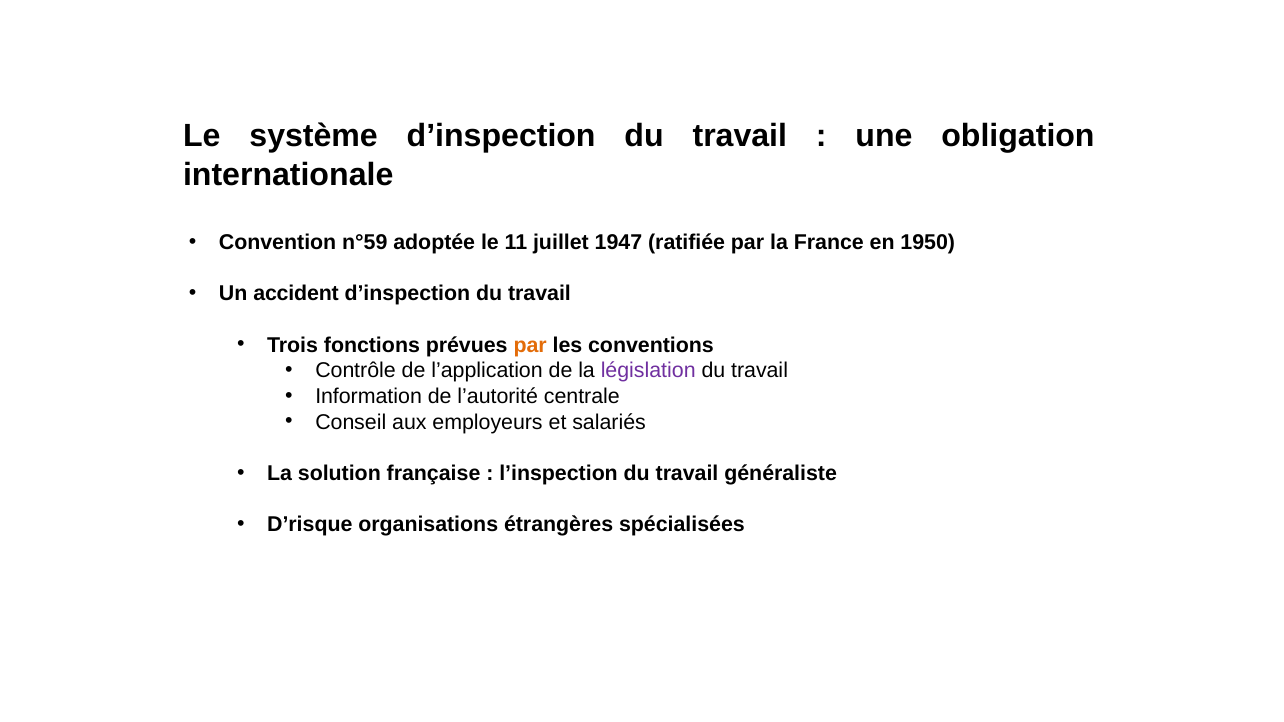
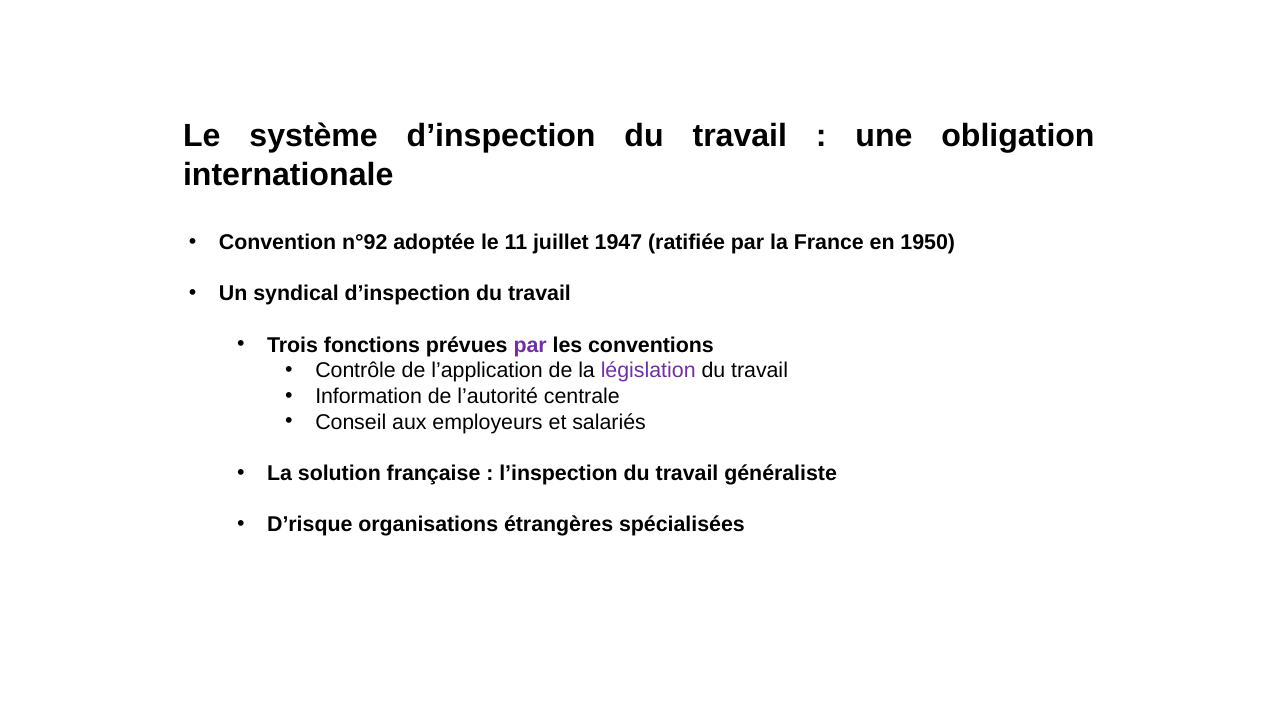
n°59: n°59 -> n°92 (365, 243)
accident: accident -> syndical (296, 294)
par colour: orange -> purple (530, 345)
